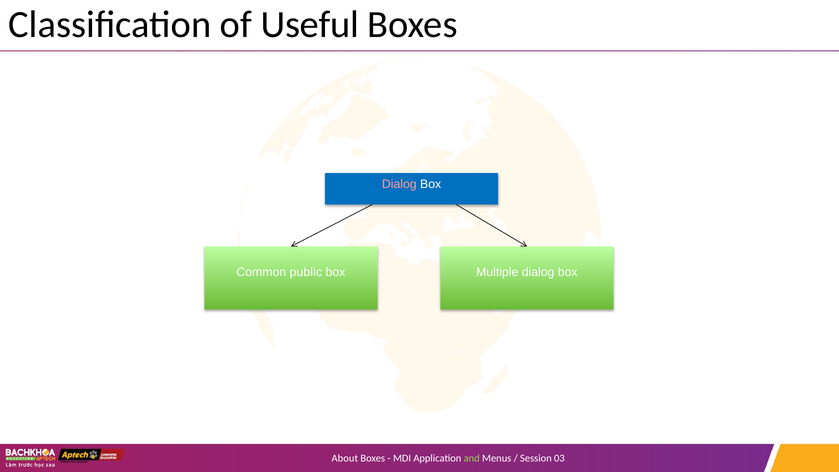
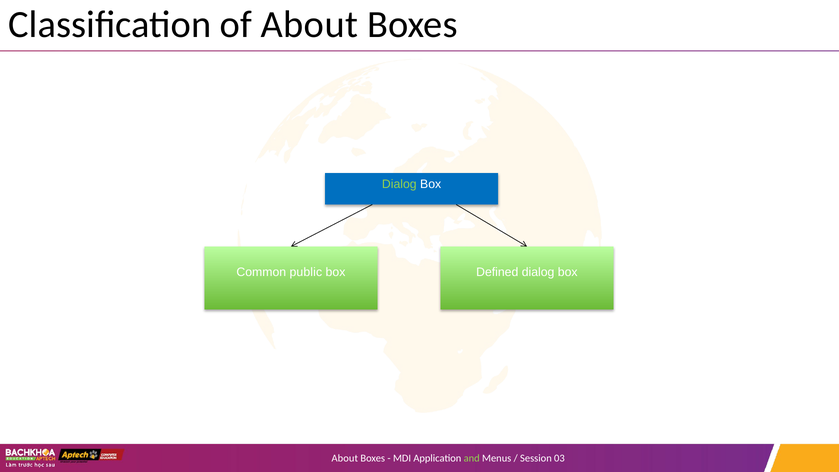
of Useful: Useful -> About (309, 25)
Dialog colour: pink -> light green (399, 184)
Multiple: Multiple -> Defined (497, 272)
